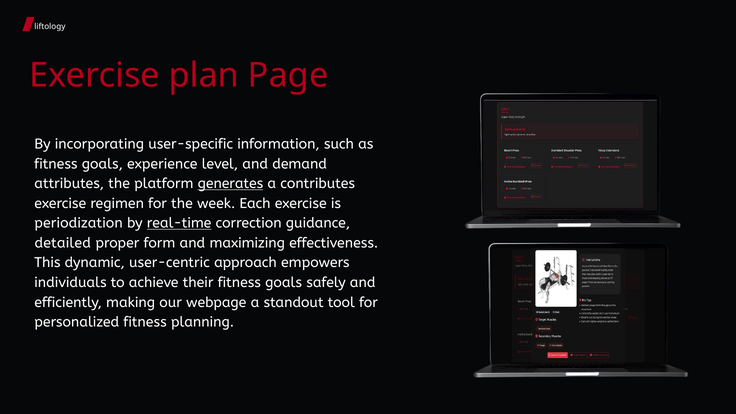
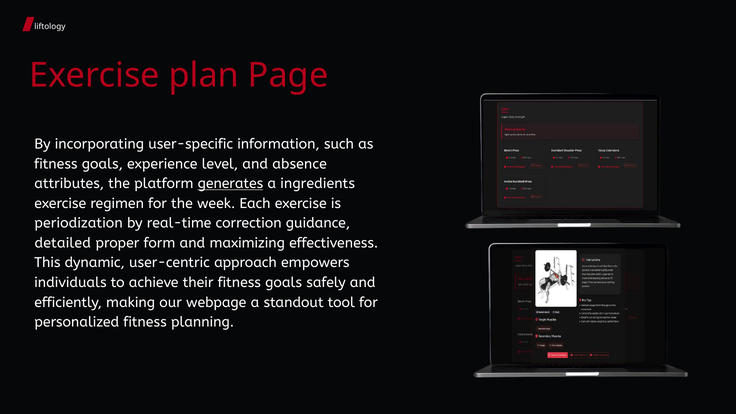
demand: demand -> absence (300, 164)
contributes: contributes -> ingredients (318, 184)
real-time underline: present -> none (179, 223)
